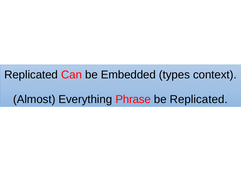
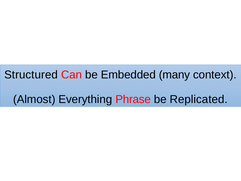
Replicated: Replicated -> Structured (31, 75)
types: types -> many (174, 75)
